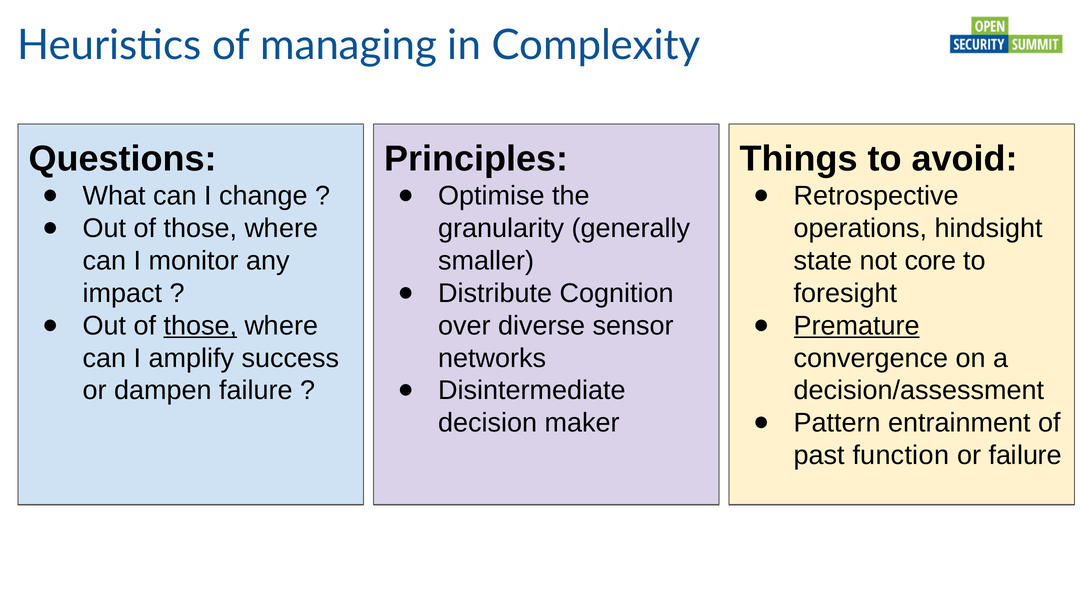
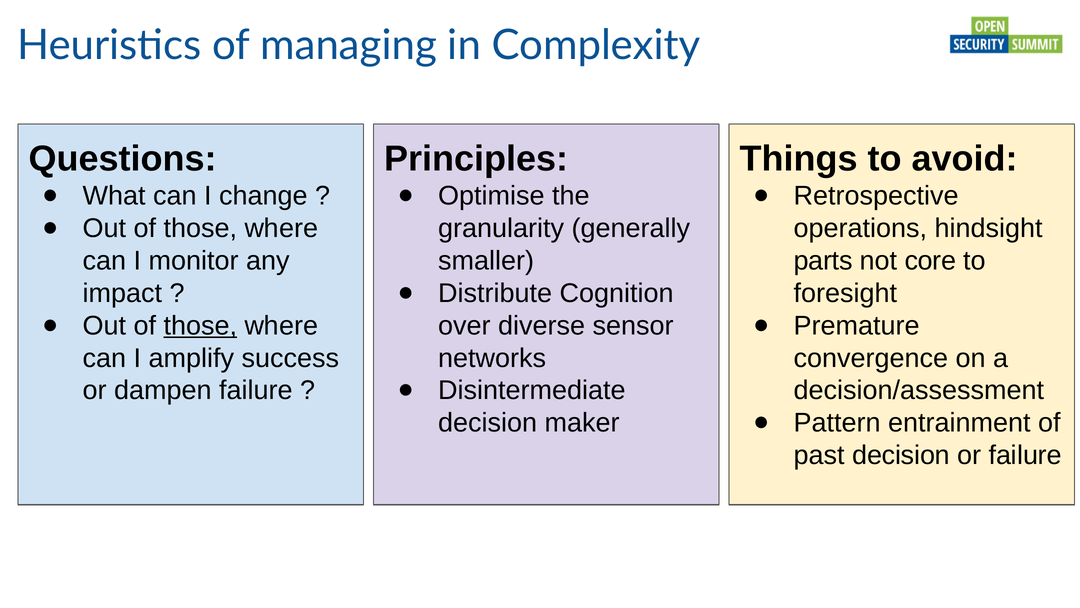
state: state -> parts (823, 261)
Premature underline: present -> none (857, 325)
past function: function -> decision (901, 455)
